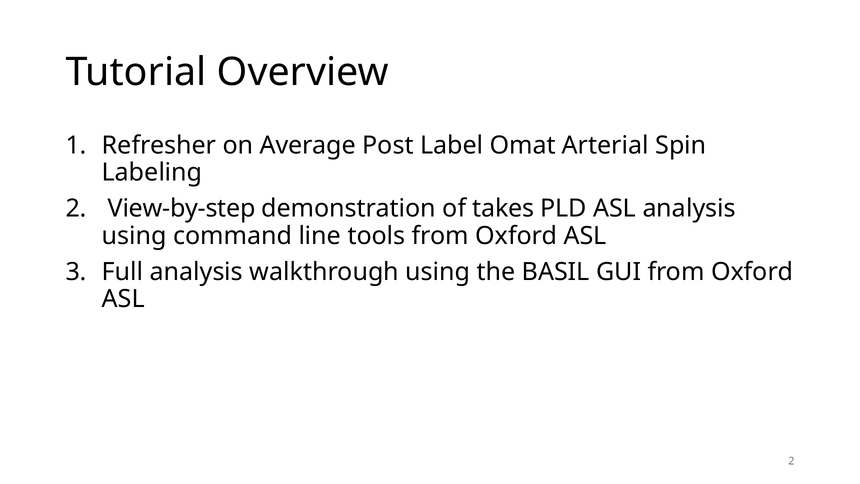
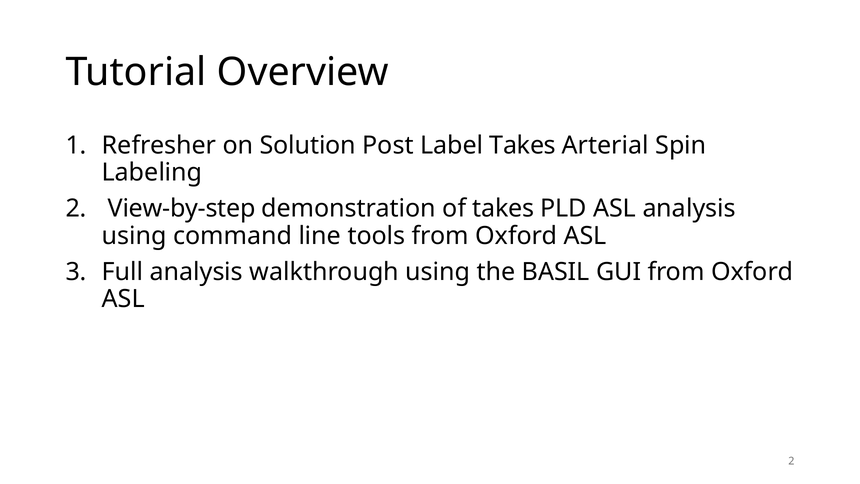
Average: Average -> Solution (308, 145)
Label Omat: Omat -> Takes (523, 145)
